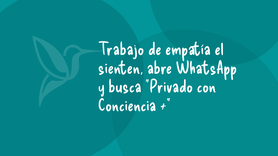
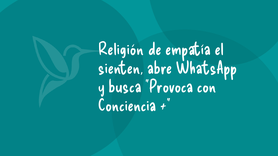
Trabajo: Trabajo -> Religión (121, 50)
Privado: Privado -> Provoca (169, 87)
